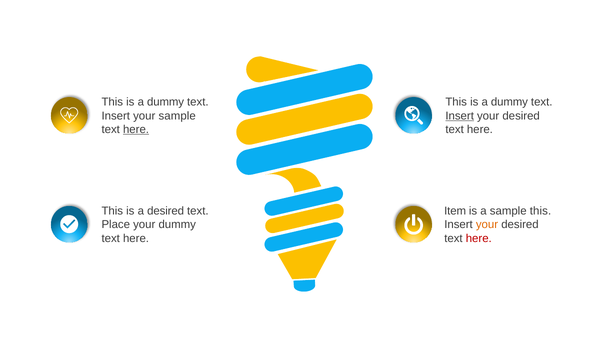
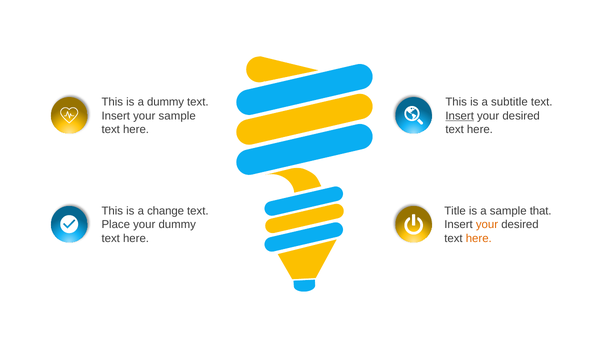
dummy: dummy -> subtitle (509, 102)
here underline: present -> none (136, 130)
a desired: desired -> change (166, 211)
Item: Item -> Title (455, 211)
sample this: this -> that (541, 211)
here colour: red -> orange (479, 239)
